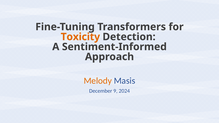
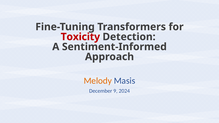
Toxicity colour: orange -> red (80, 37)
